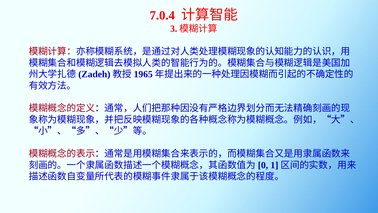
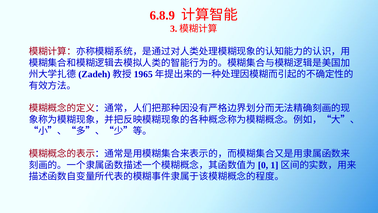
7.0.4: 7.0.4 -> 6.8.9 (162, 15)
